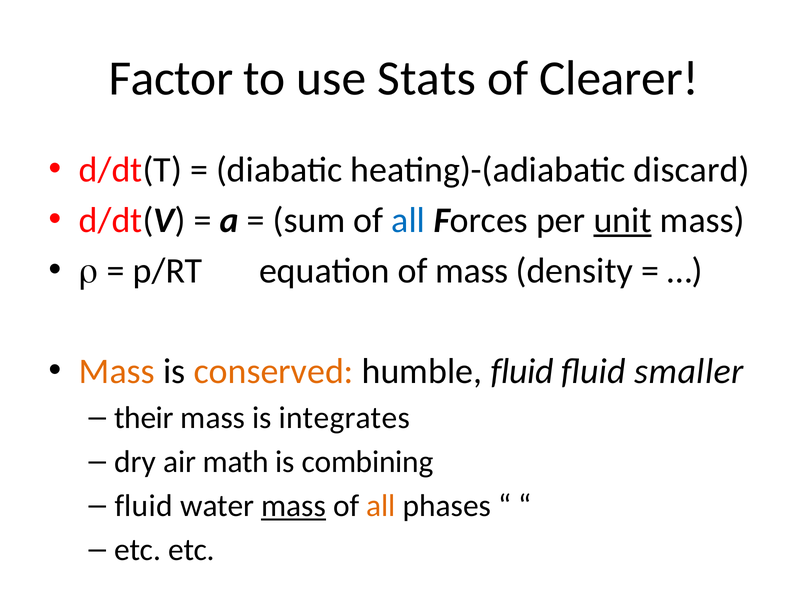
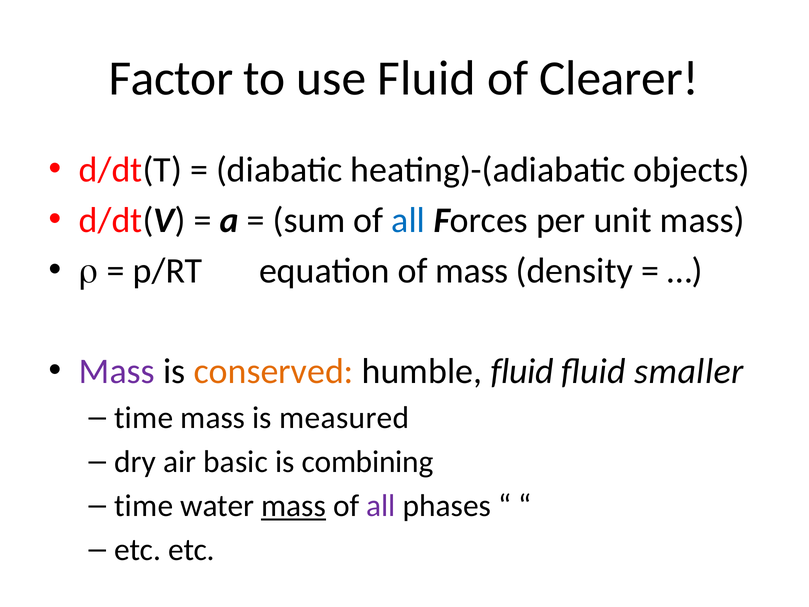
use Stats: Stats -> Fluid (426, 78)
discard: discard -> objects (692, 170)
unit underline: present -> none (623, 220)
Mass colour: orange -> purple (117, 371)
their: their -> time (144, 418)
integrates: integrates -> measured (344, 418)
math: math -> basic (236, 462)
fluid: fluid -> time (144, 506)
all colour: orange -> purple (381, 506)
